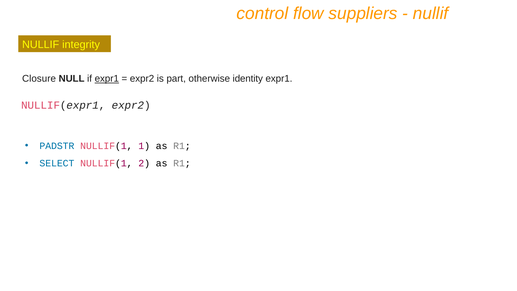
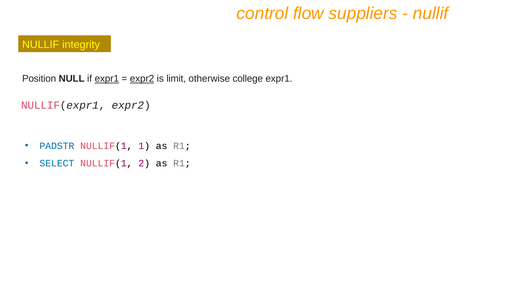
Closure: Closure -> Position (39, 79)
expr2 underline: none -> present (142, 79)
part: part -> limit (176, 79)
identity: identity -> college (248, 79)
